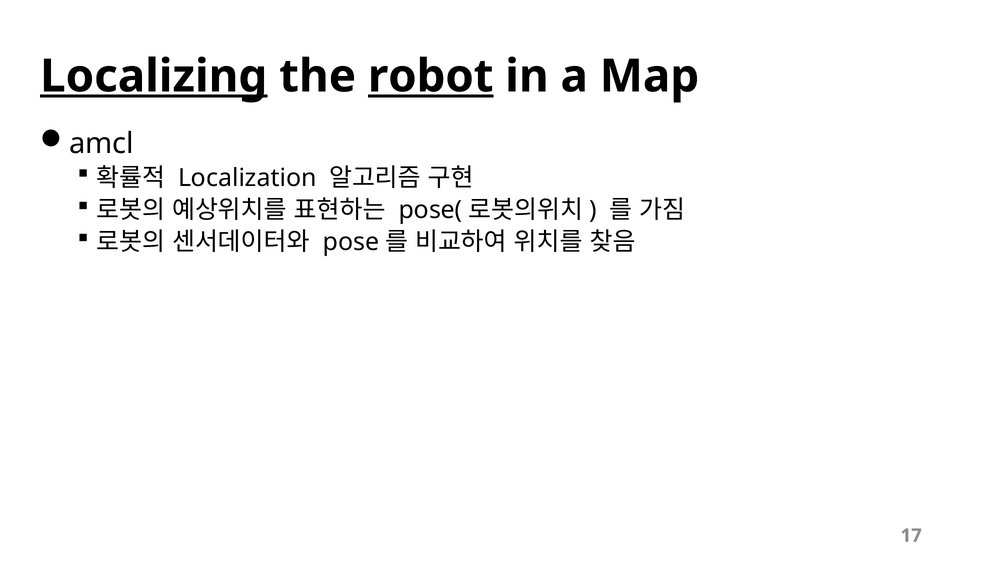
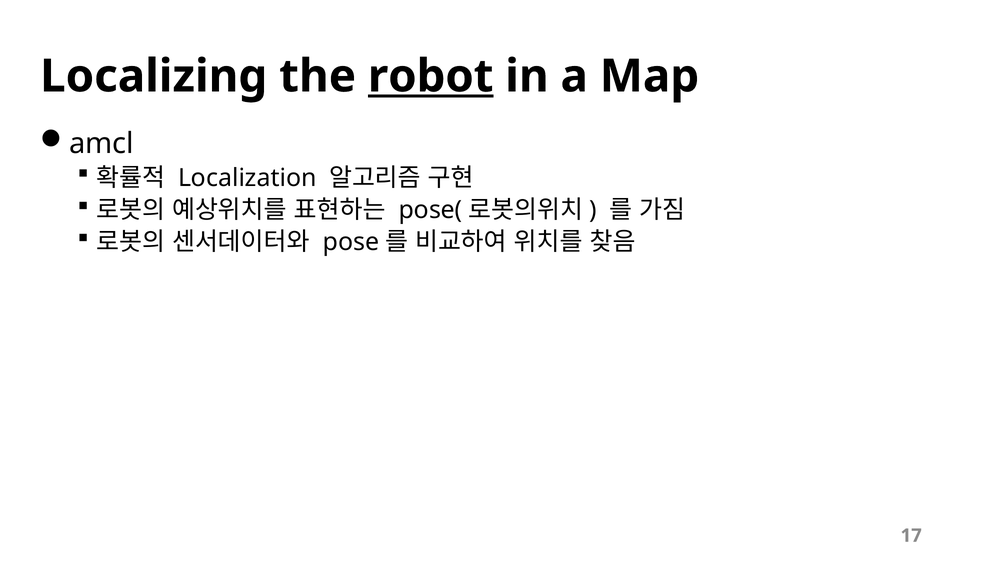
Localizing underline: present -> none (154, 76)
